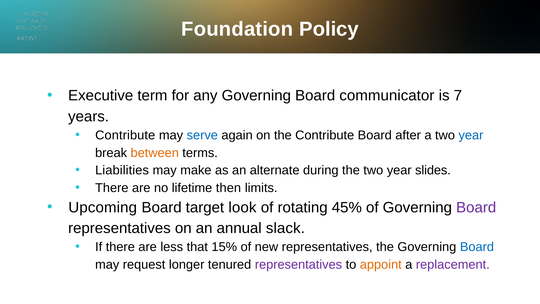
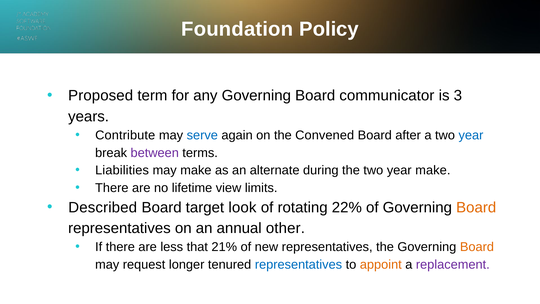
Executive: Executive -> Proposed (101, 96)
7: 7 -> 3 (458, 96)
the Contribute: Contribute -> Convened (325, 135)
between colour: orange -> purple (155, 153)
year slides: slides -> make (433, 170)
then: then -> view (229, 188)
Upcoming: Upcoming -> Described (103, 207)
45%: 45% -> 22% (347, 207)
Board colour: purple -> orange (476, 207)
slack: slack -> other (285, 228)
15%: 15% -> 21% (224, 247)
Board colour: blue -> orange (477, 247)
representatives colour: purple -> blue (298, 264)
